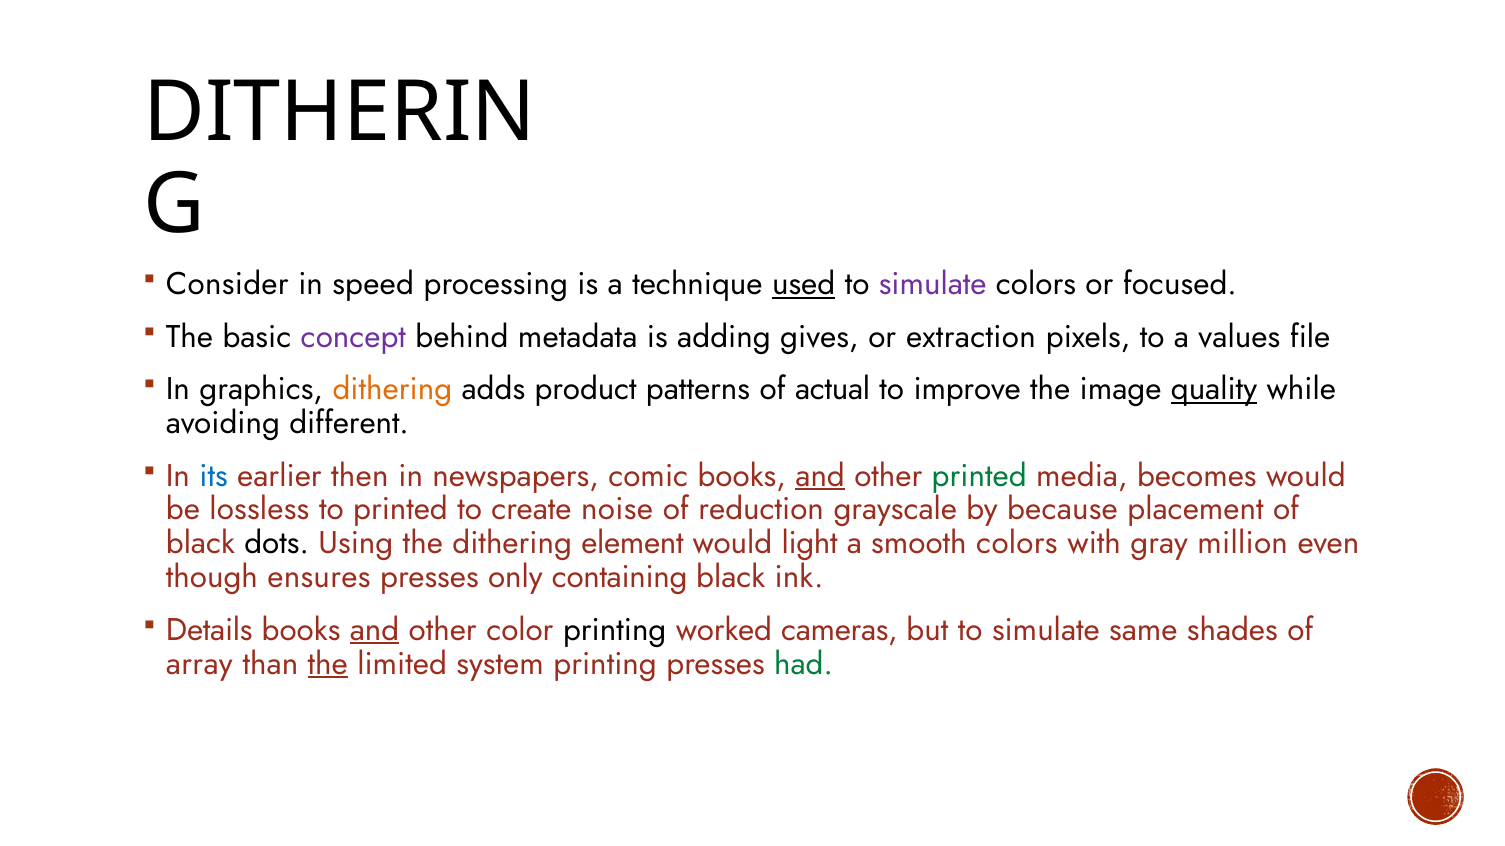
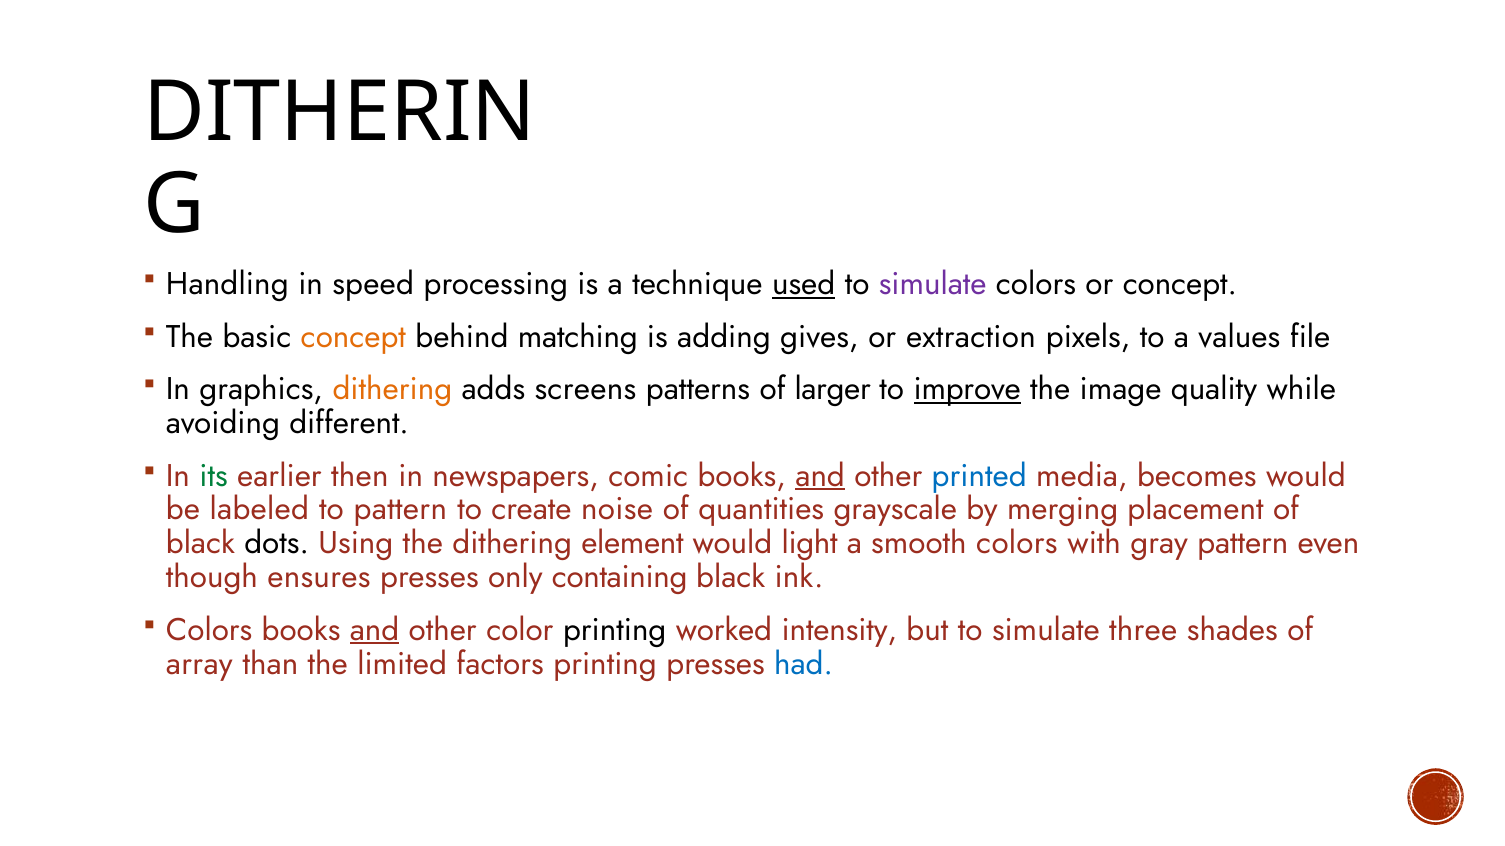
Consider: Consider -> Handling (227, 284)
or focused: focused -> concept (1180, 284)
concept colour: purple -> orange (353, 337)
metadata: metadata -> matching (578, 337)
product: product -> screens (585, 390)
actual: actual -> larger (833, 390)
improve underline: none -> present (967, 390)
quality underline: present -> none (1214, 390)
its colour: blue -> green (214, 476)
printed colour: green -> blue (979, 476)
lossless: lossless -> labeled (259, 510)
to printed: printed -> pattern (400, 510)
reduction: reduction -> quantities (761, 510)
because: because -> merging (1063, 510)
gray million: million -> pattern (1243, 544)
Details: Details -> Colors (209, 630)
cameras: cameras -> intensity (839, 630)
same: same -> three (1143, 630)
the underline: present -> none (328, 664)
system: system -> factors (500, 664)
had colour: green -> blue (804, 664)
